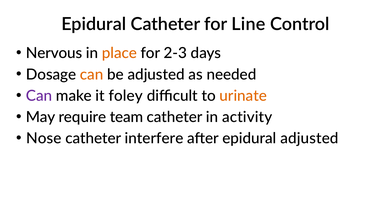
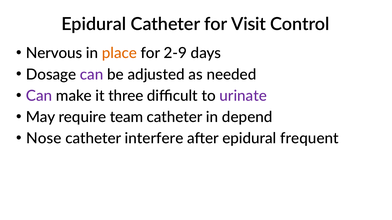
Line: Line -> Visit (249, 24)
2-3: 2-3 -> 2-9 (175, 53)
can colour: orange -> purple (92, 75)
foley: foley -> three (126, 96)
urinate colour: orange -> purple (243, 96)
activity: activity -> depend (247, 117)
epidural adjusted: adjusted -> frequent (309, 139)
